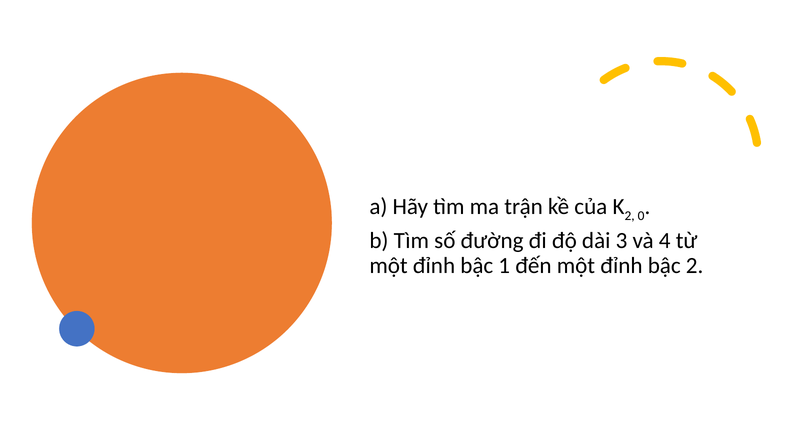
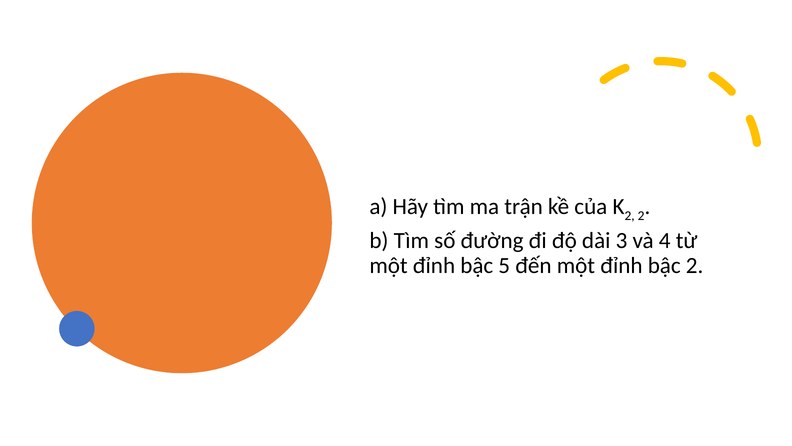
2 0: 0 -> 2 (641, 216)
1: 1 -> 5 (504, 265)
